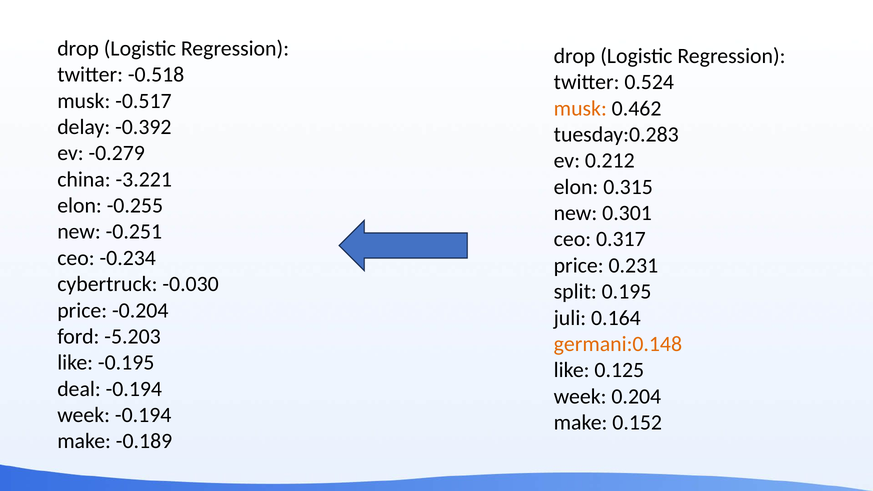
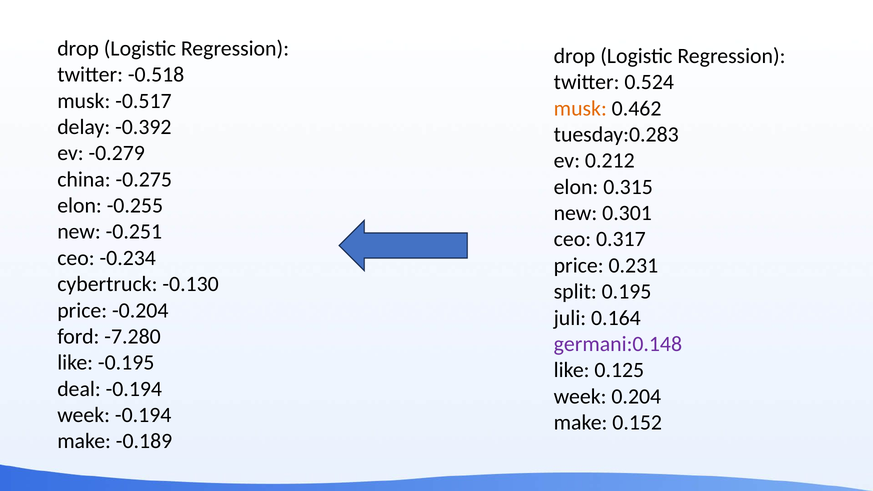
-3.221: -3.221 -> -0.275 (144, 179)
-0.030: -0.030 -> -0.130 (191, 284)
-5.203: -5.203 -> -7.280 (133, 337)
germani:0.148 colour: orange -> purple (618, 344)
